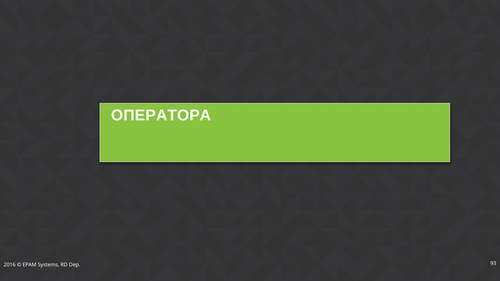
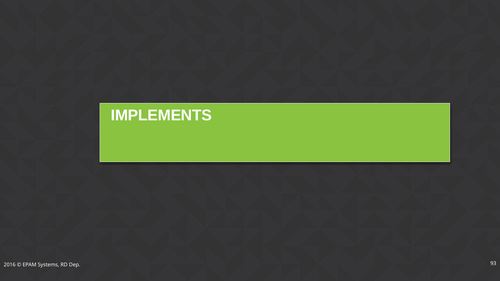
ОПЕРАТОРА: ОПЕРАТОРА -> IMPLEMENTS (161, 115)
